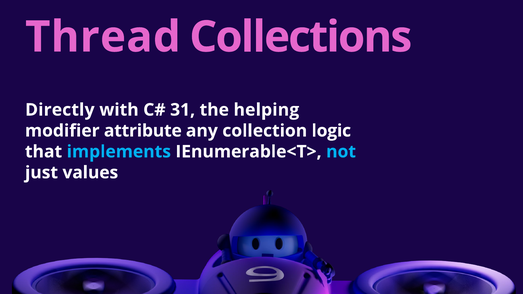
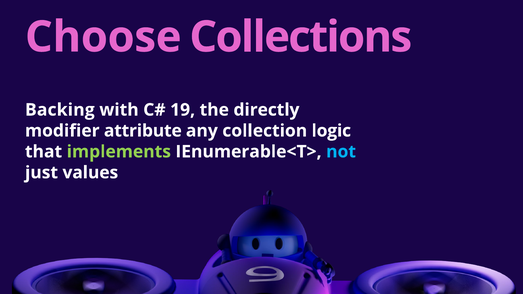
Thread: Thread -> Choose (103, 37)
Directly: Directly -> Backing (60, 110)
31: 31 -> 19 (183, 110)
helping: helping -> directly (266, 110)
implements colour: light blue -> light green (119, 152)
